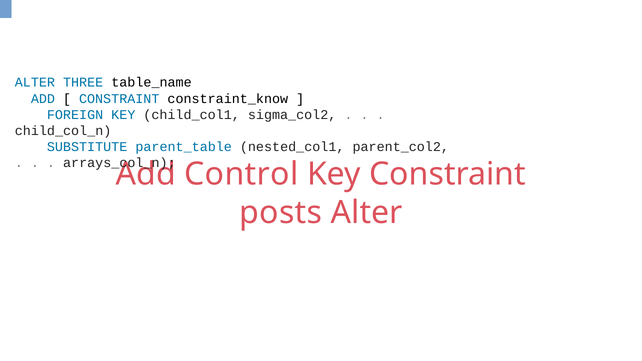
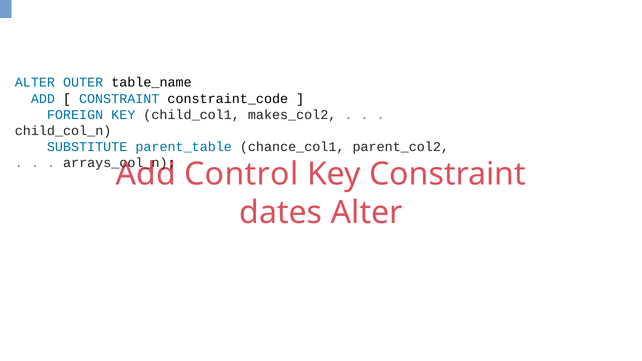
THREE: THREE -> OUTER (83, 83)
constraint_know: constraint_know -> constraint_code (228, 99)
sigma_col2: sigma_col2 -> makes_col2 (292, 115)
nested_col1: nested_col1 -> chance_col1 (292, 147)
posts: posts -> dates (281, 213)
